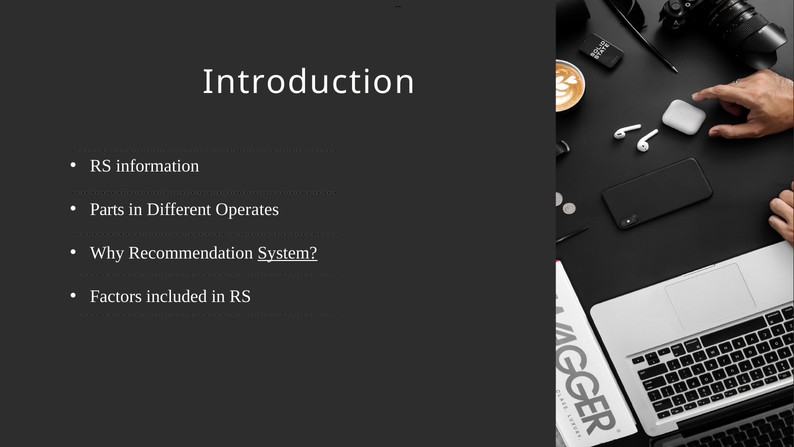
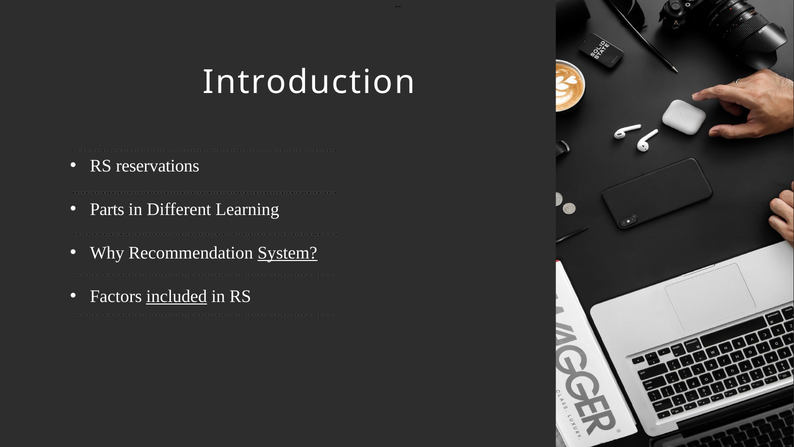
information: information -> reservations (158, 166)
Operates: Operates -> Learning (247, 209)
included underline: none -> present (177, 296)
